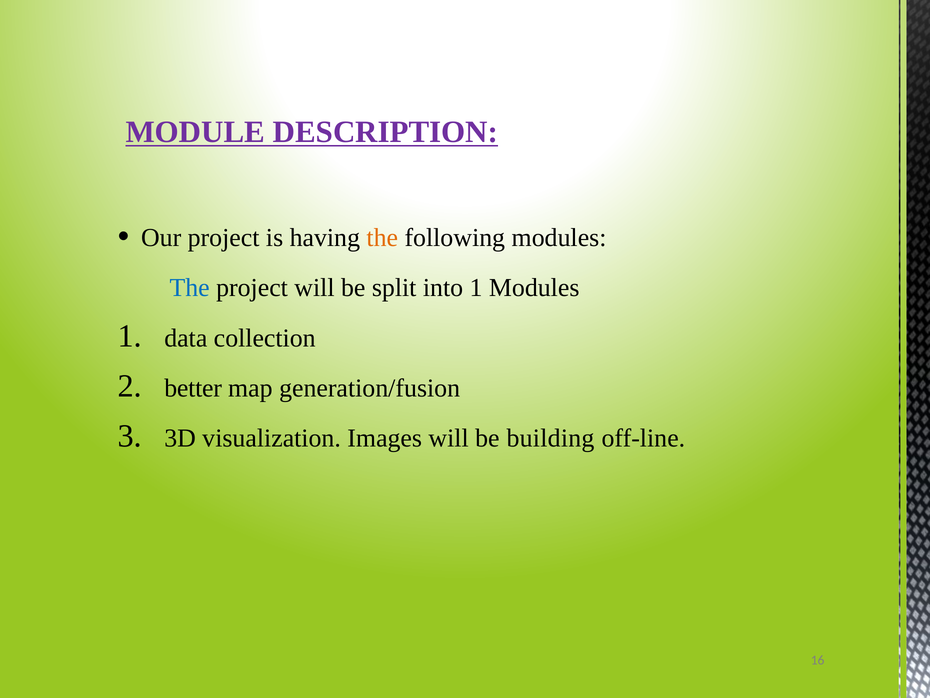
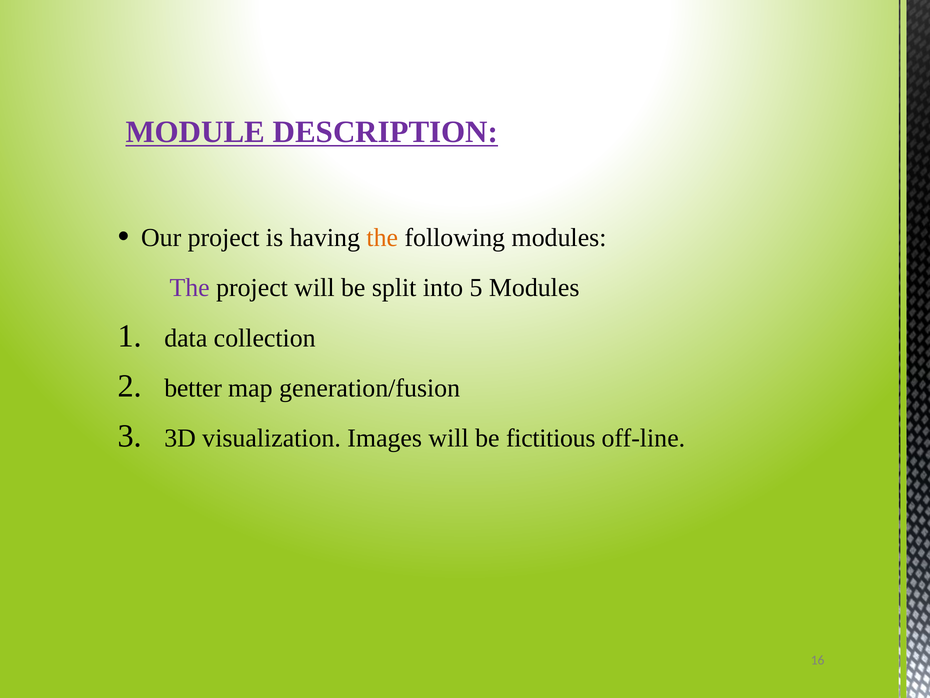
The colour: blue -> purple (190, 288)
into 1: 1 -> 5 (476, 288)
building: building -> fictitious (551, 438)
